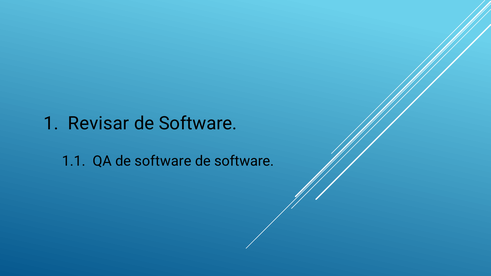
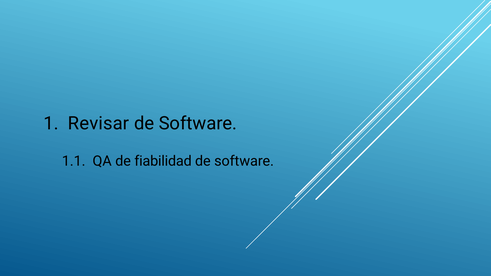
QA de software: software -> fiabilidad (163, 161)
